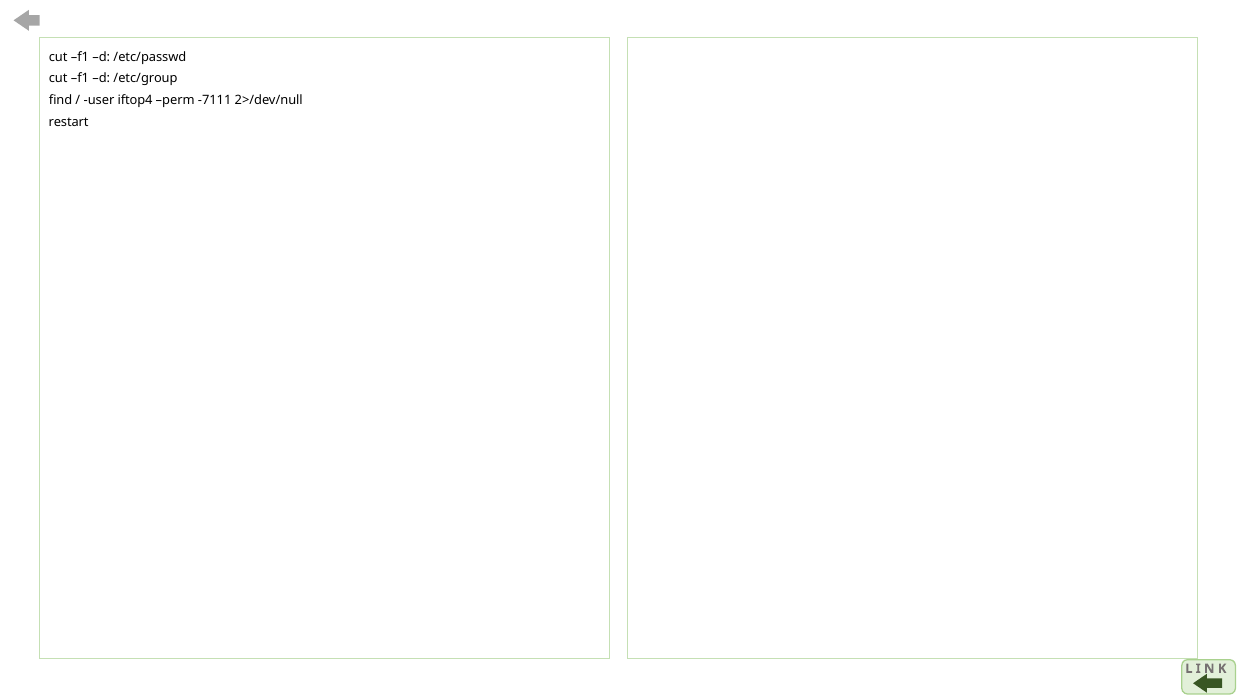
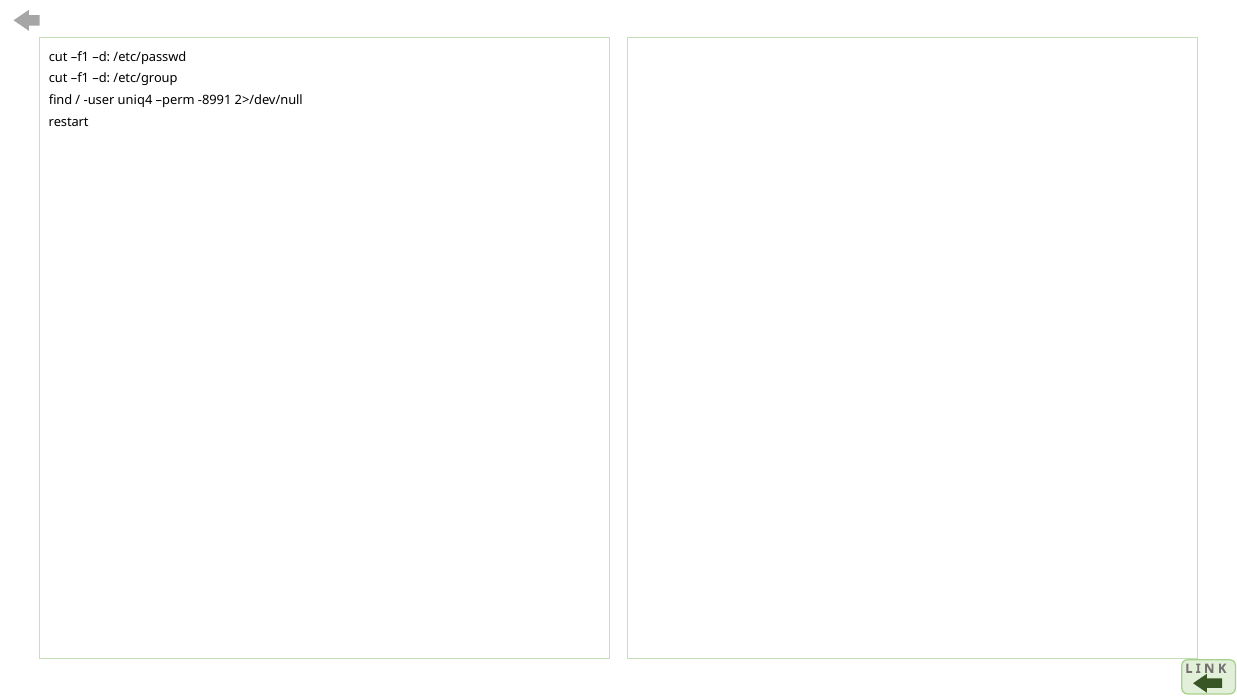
iftop4: iftop4 -> uniq4 (135, 100)
-7111: -7111 -> -8991 (215, 100)
